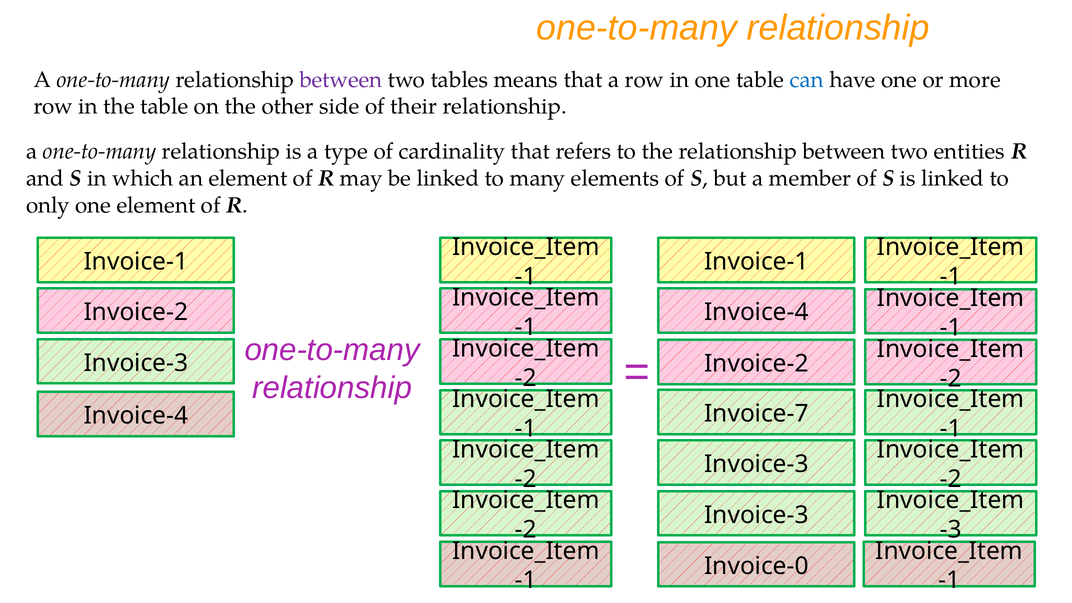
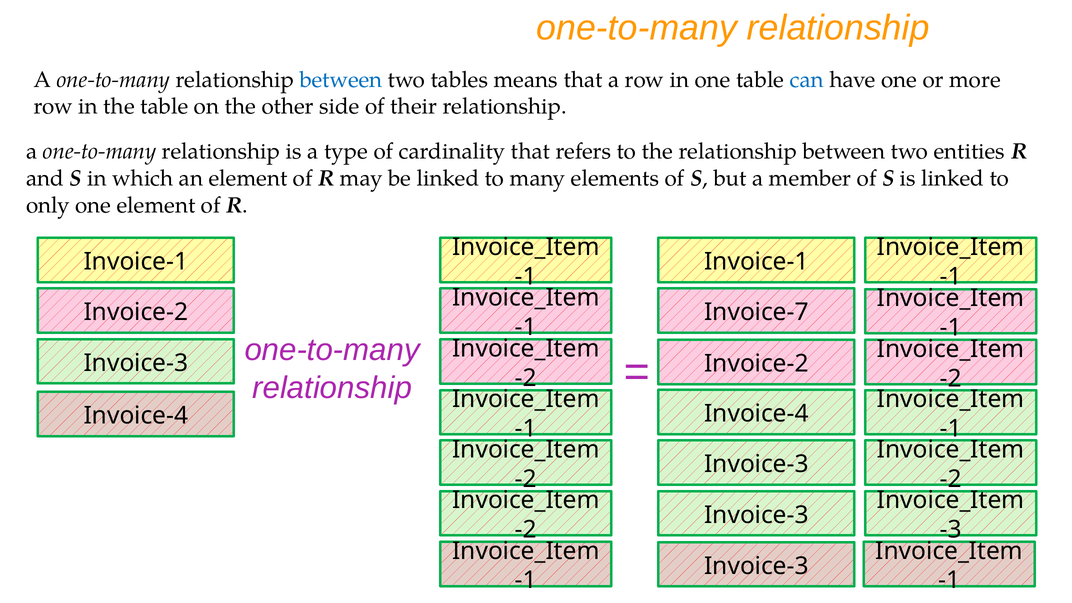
between colour: purple -> blue (341, 80)
Invoice-4: Invoice-4 -> Invoice-7 (756, 312)
Invoice-7: Invoice-7 -> Invoice-4 (756, 414)
Invoice-0: Invoice-0 -> Invoice-3 (756, 566)
